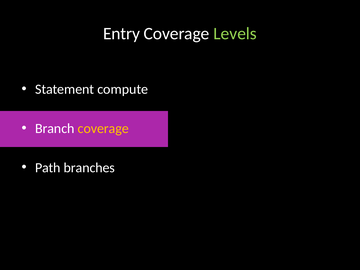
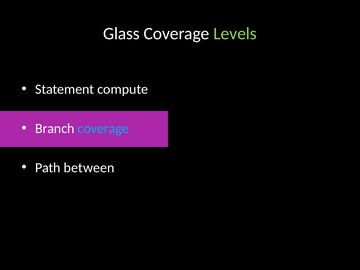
Entry: Entry -> Glass (121, 34)
coverage colour: yellow -> light blue (103, 128)
branches: branches -> between (89, 168)
